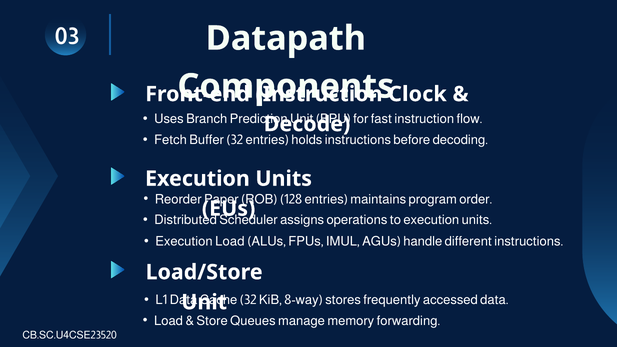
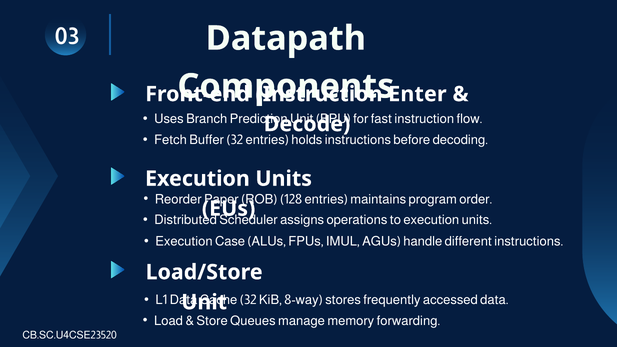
Clock: Clock -> Enter (417, 94)
Execution Load: Load -> Case (230, 242)
